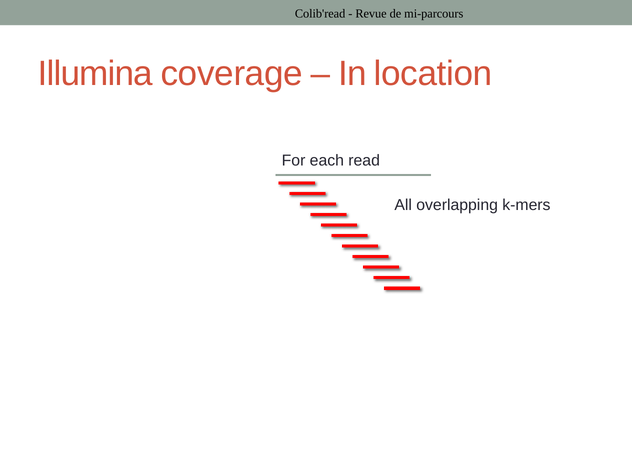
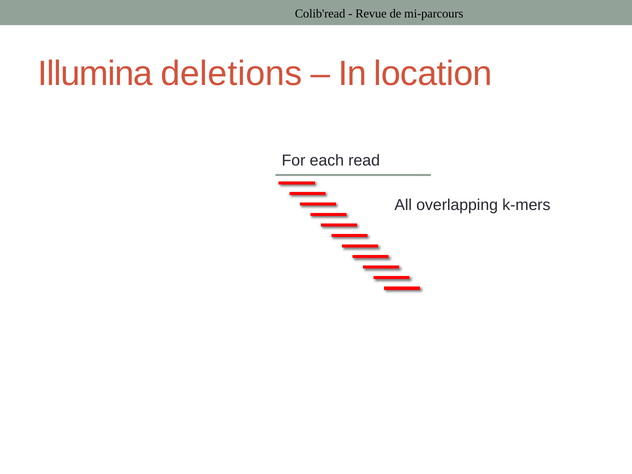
coverage: coverage -> deletions (232, 74)
